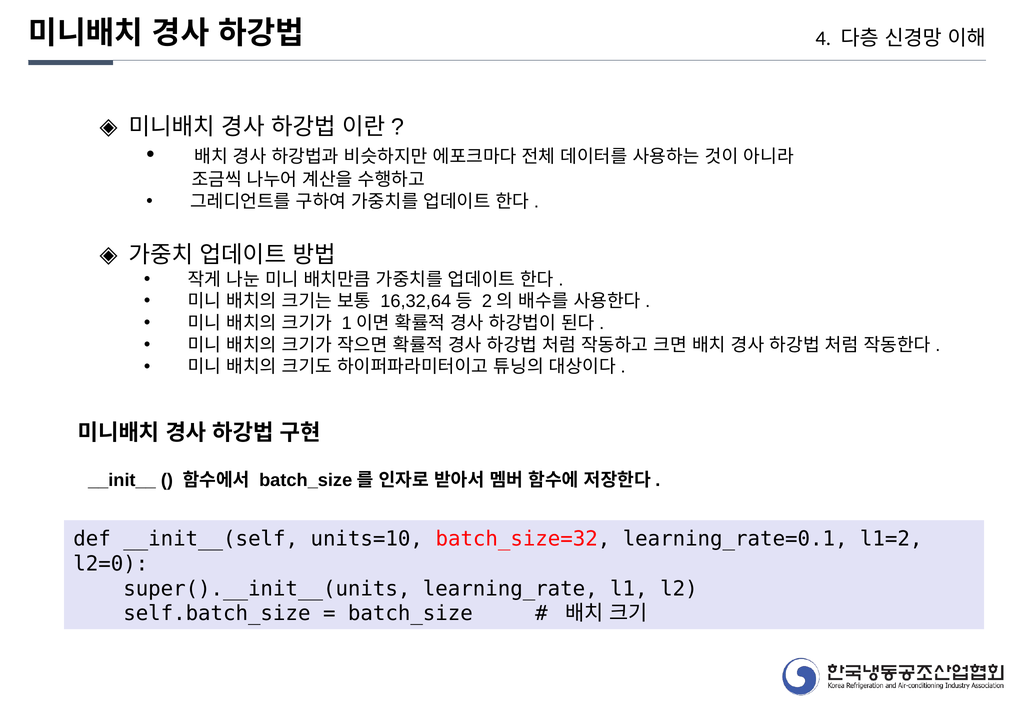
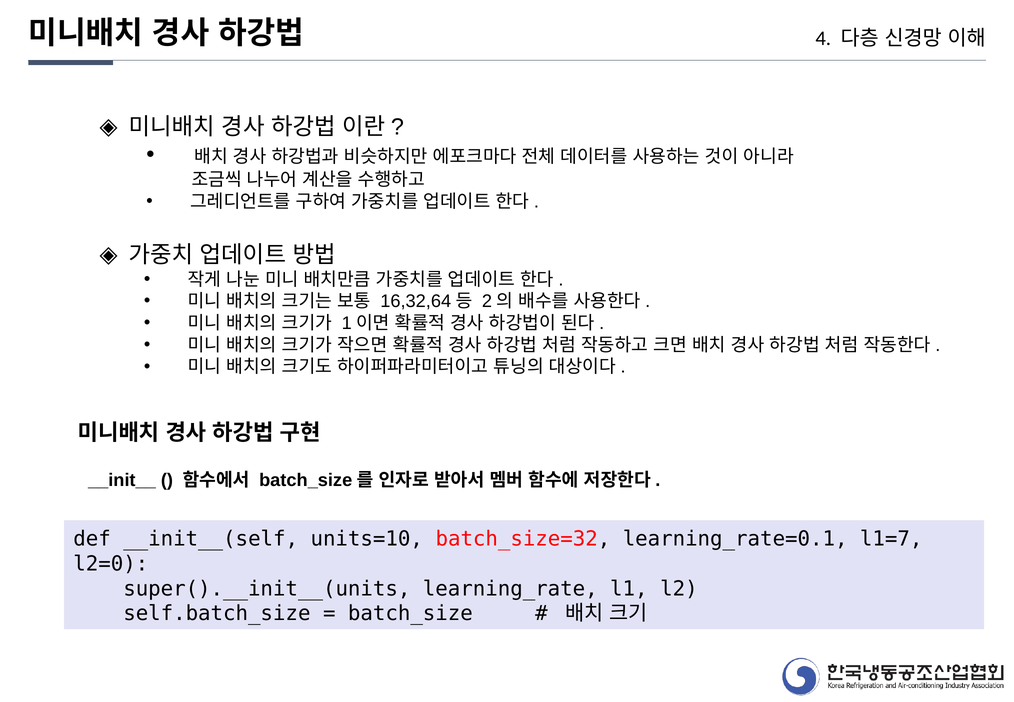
l1=2: l1=2 -> l1=7 (891, 539)
